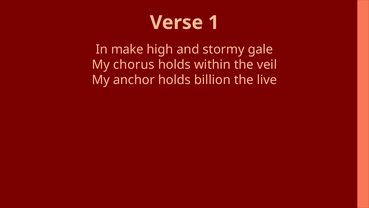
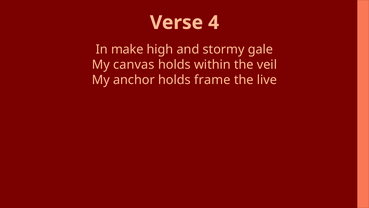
1: 1 -> 4 (214, 23)
chorus: chorus -> canvas (134, 65)
billion: billion -> frame (212, 80)
